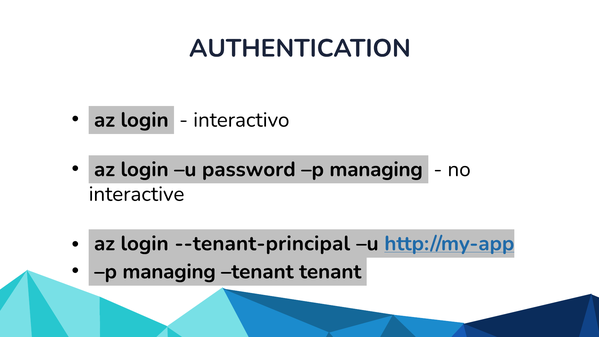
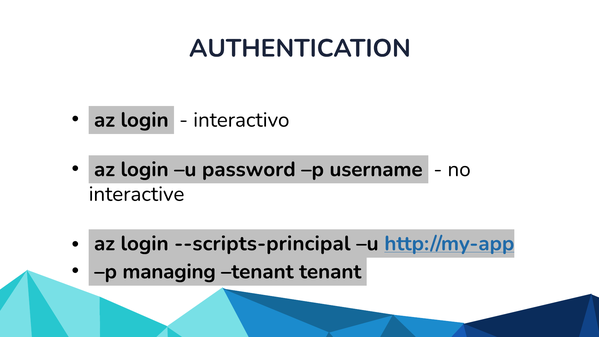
managing: managing -> username (376, 169)
--tenant-principal: --tenant-principal -> --scripts-principal (262, 243)
